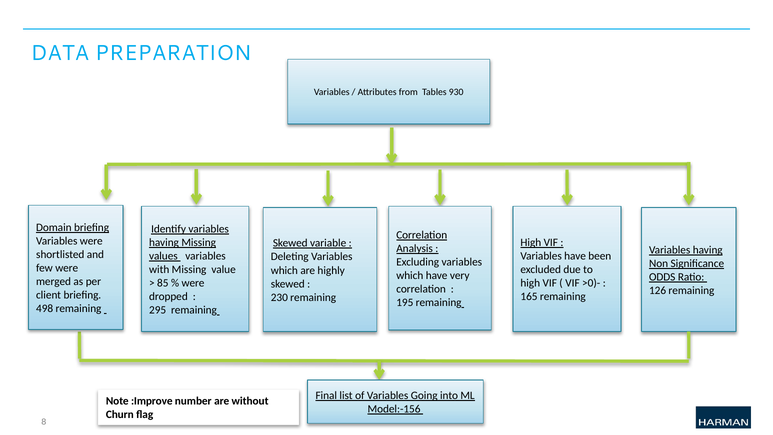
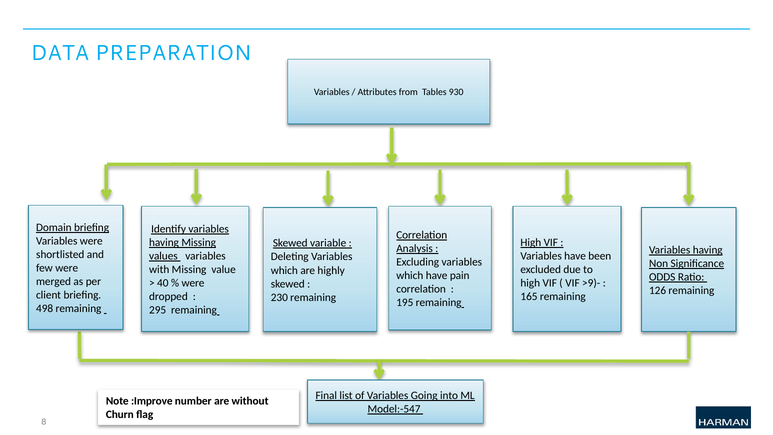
very: very -> pain (460, 276)
85: 85 -> 40 (163, 283)
>0)-: >0)- -> >9)- (591, 283)
Model:-156: Model:-156 -> Model:-547 (394, 409)
